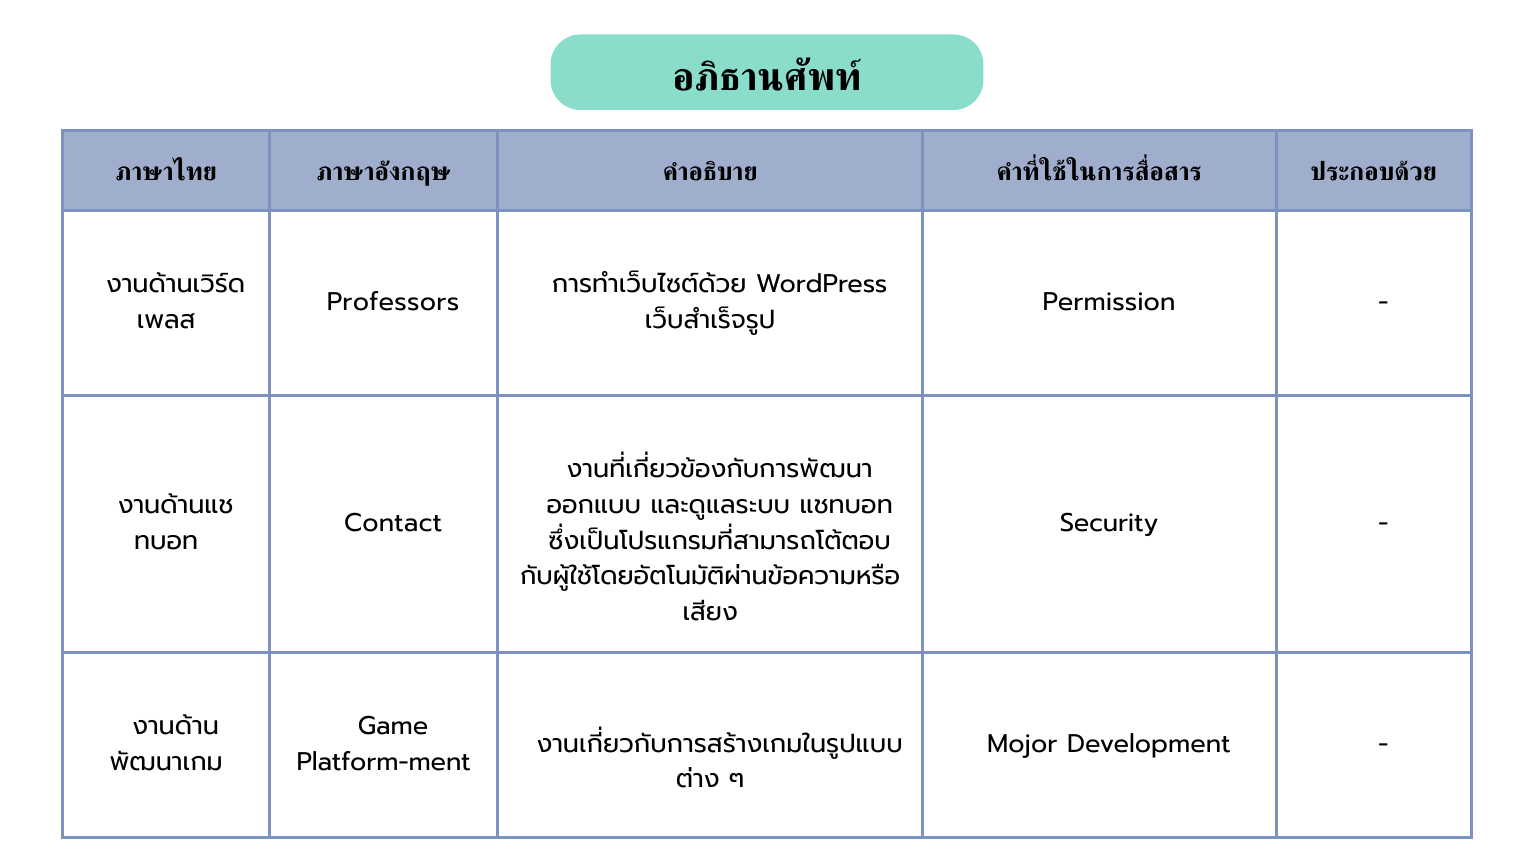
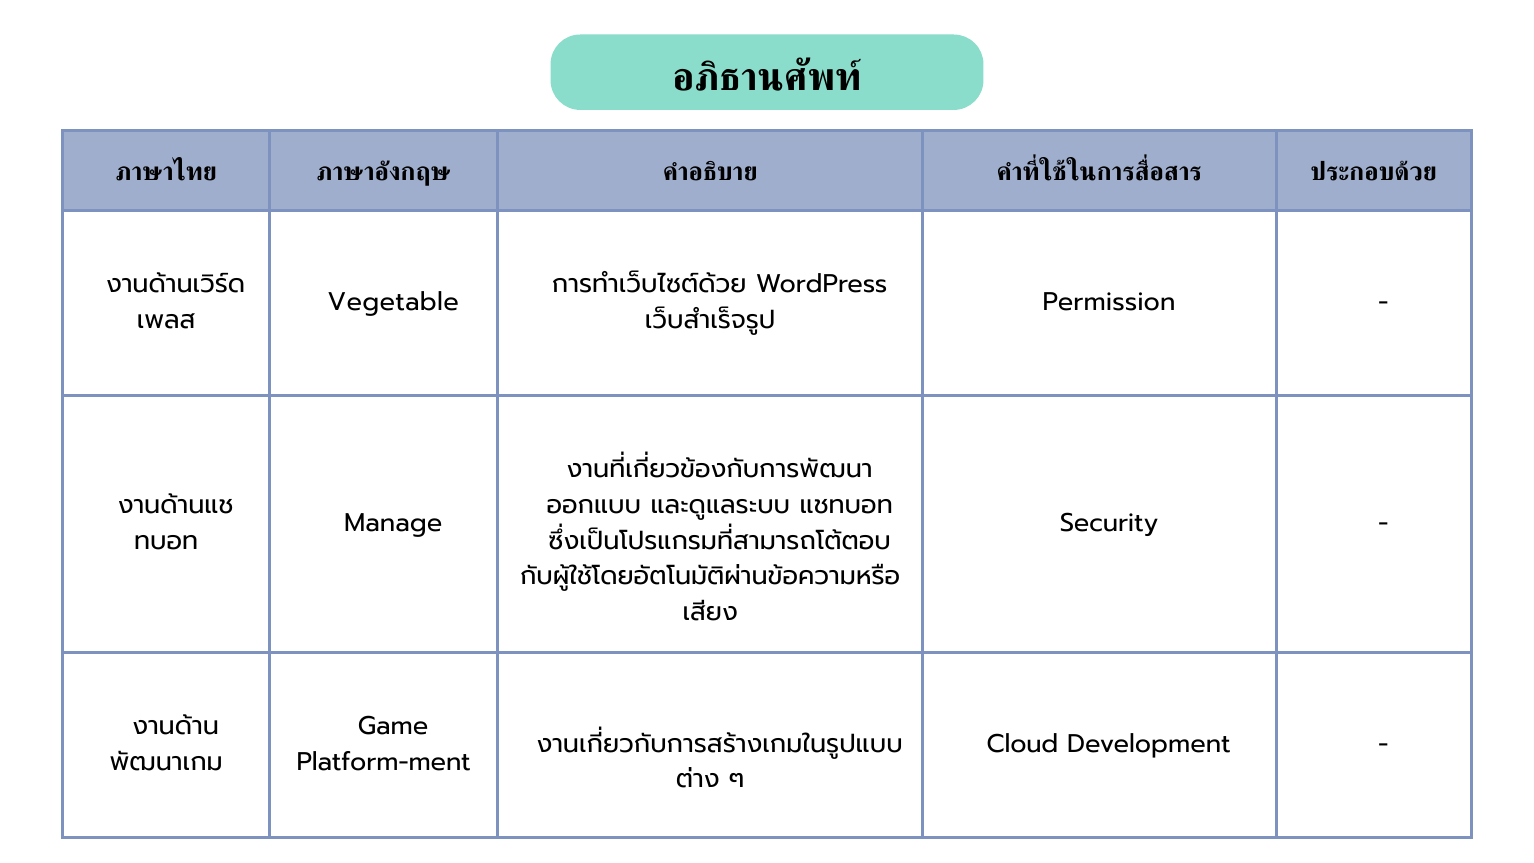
Professors: Professors -> Vegetable (393, 302)
Contact: Contact -> Manage (393, 523)
Mojor: Mojor -> Cloud (1022, 744)
